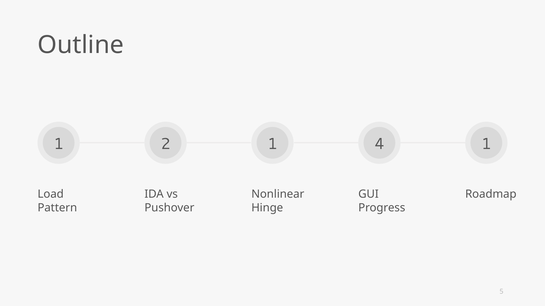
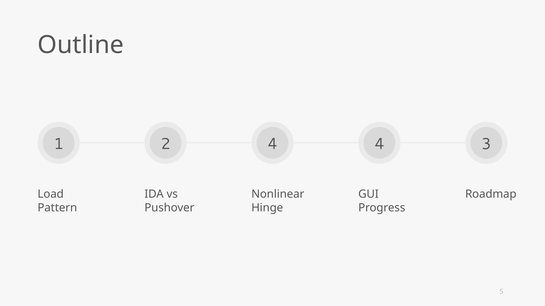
1 1: 1 -> 4 (272, 144)
4 1: 1 -> 3 (486, 144)
